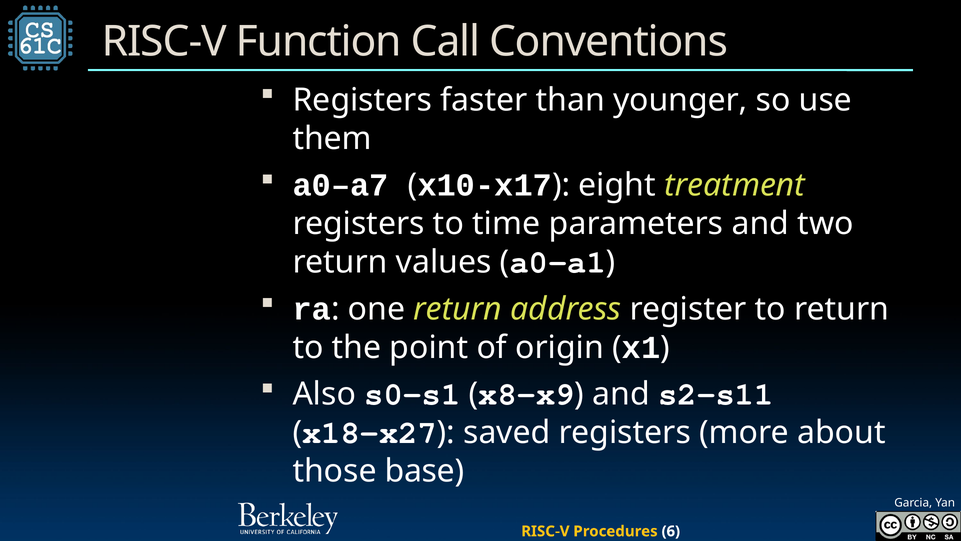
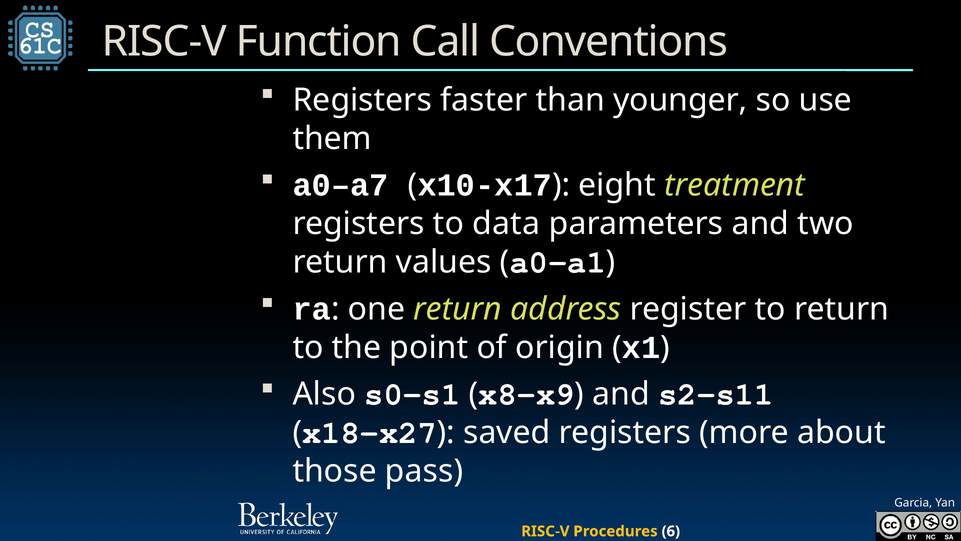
time: time -> data (506, 224)
base: base -> pass (424, 471)
